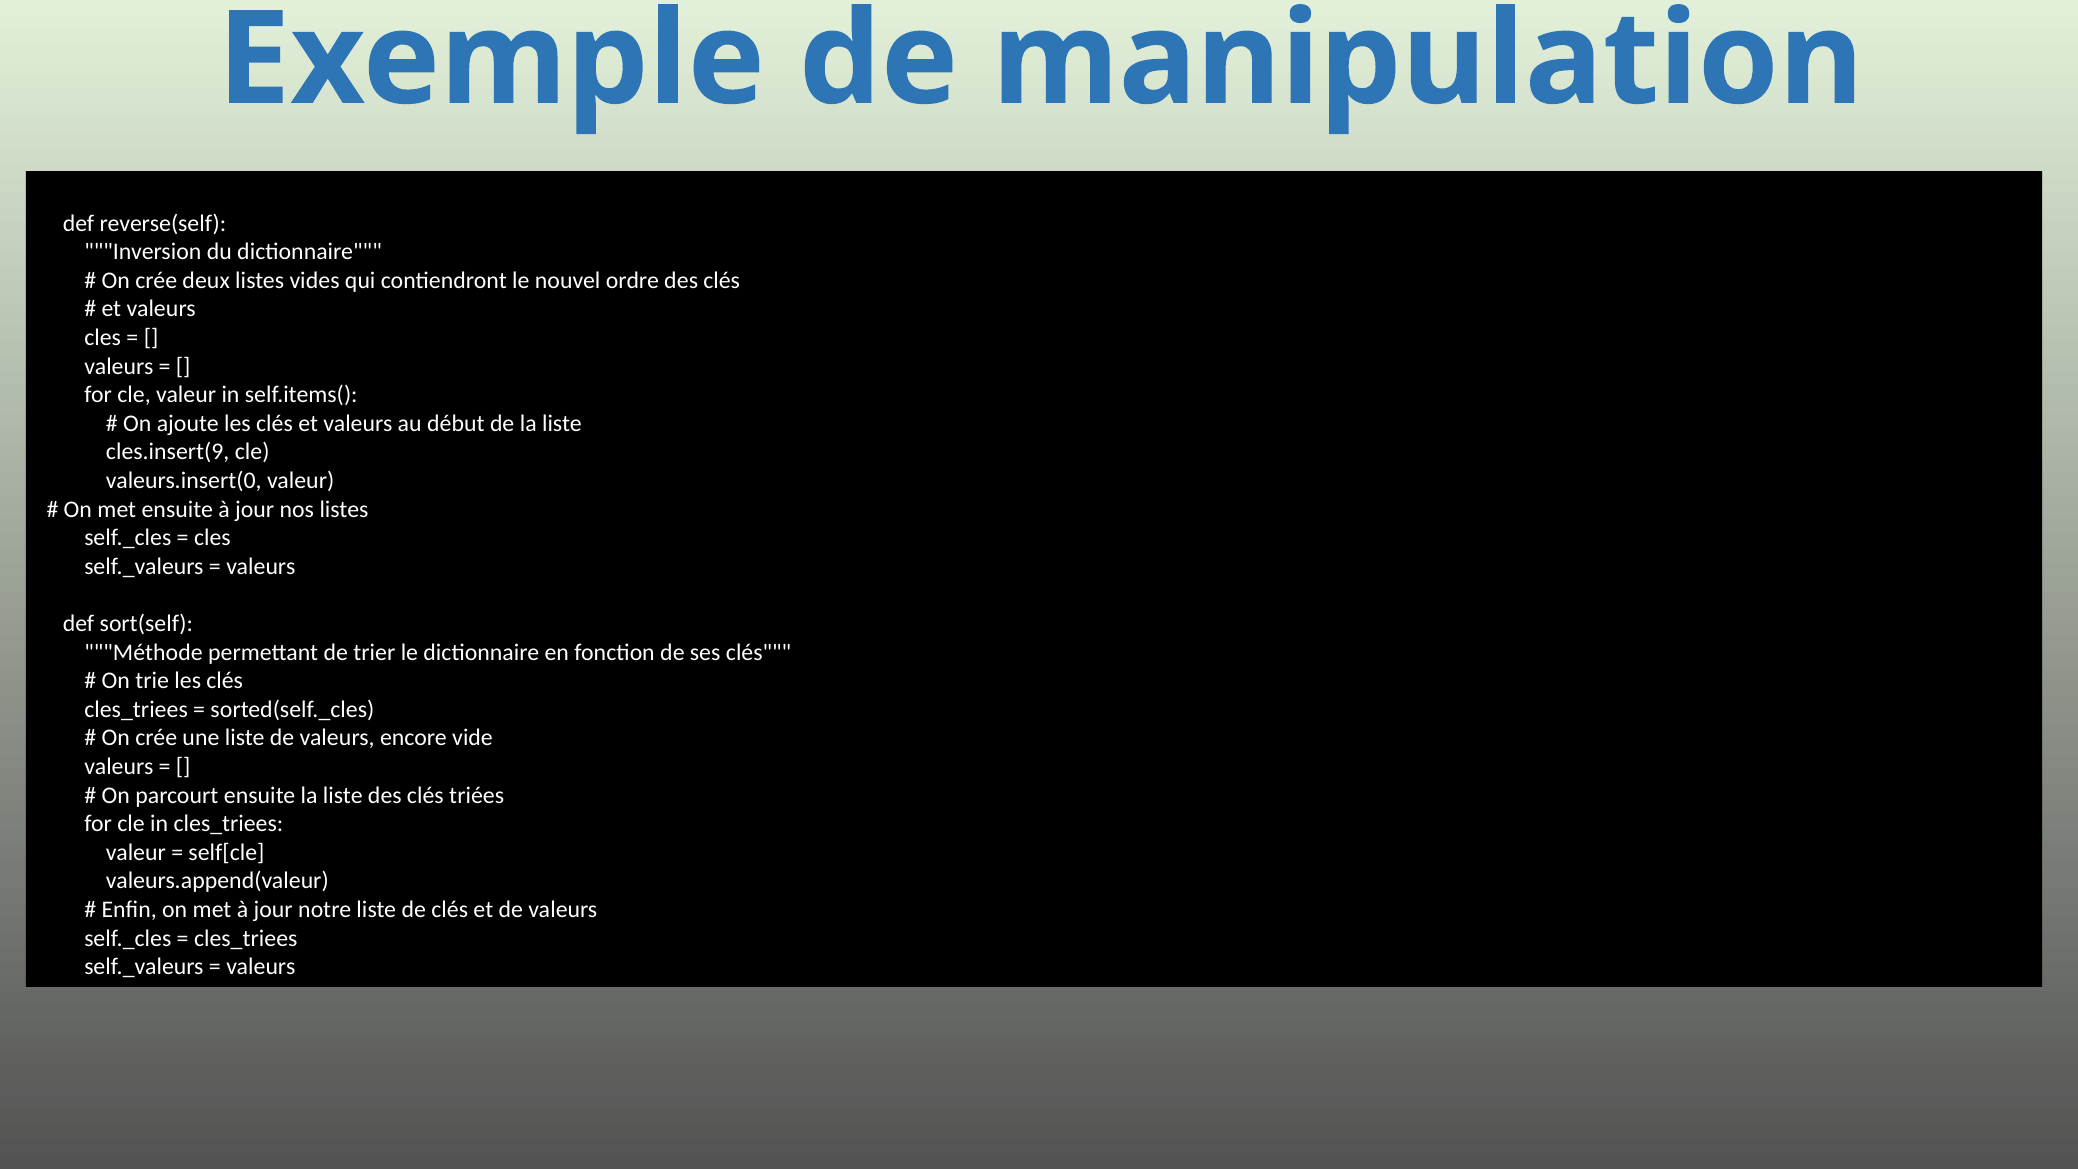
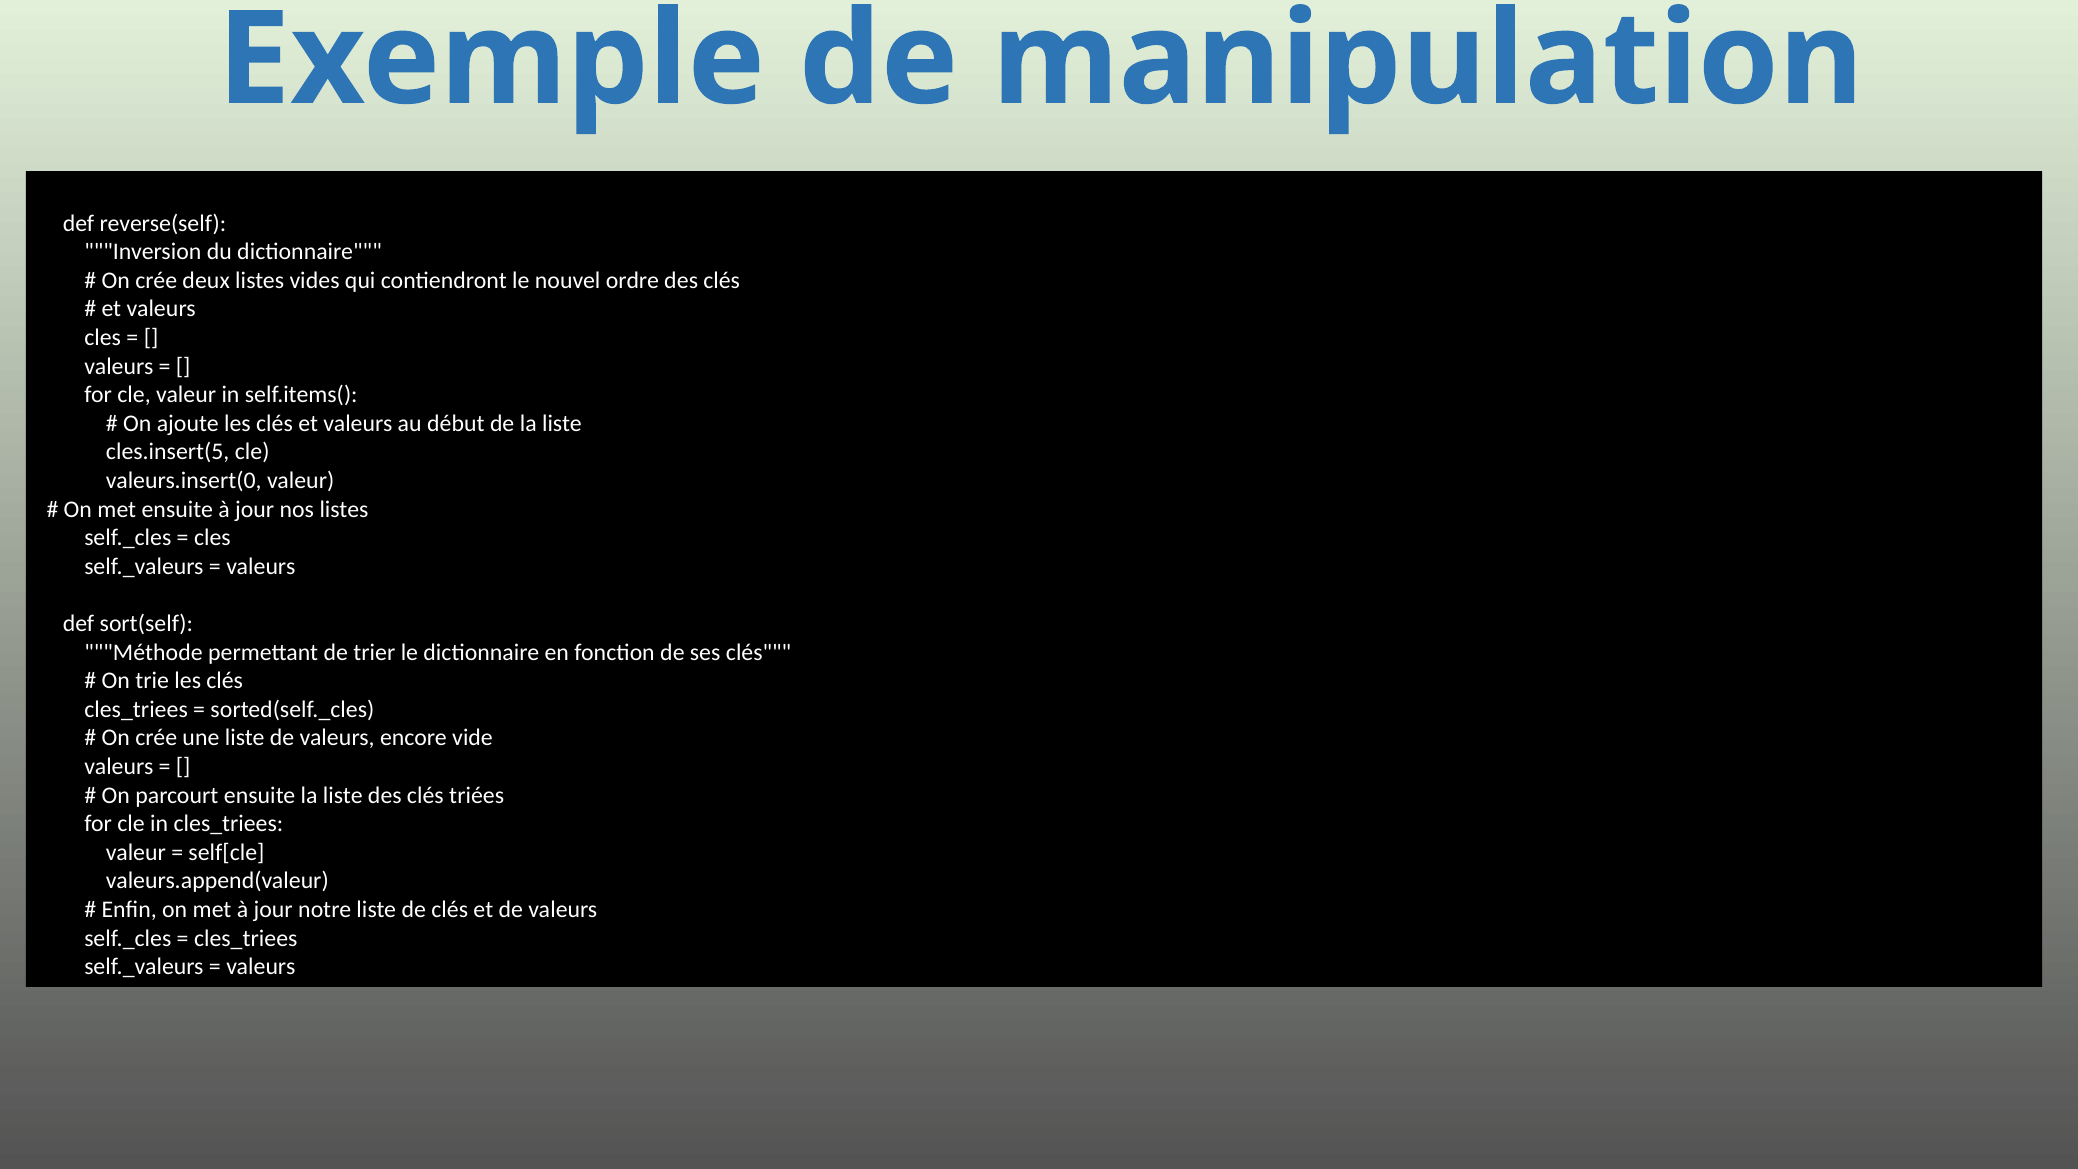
cles.insert(9: cles.insert(9 -> cles.insert(5 (168, 452)
